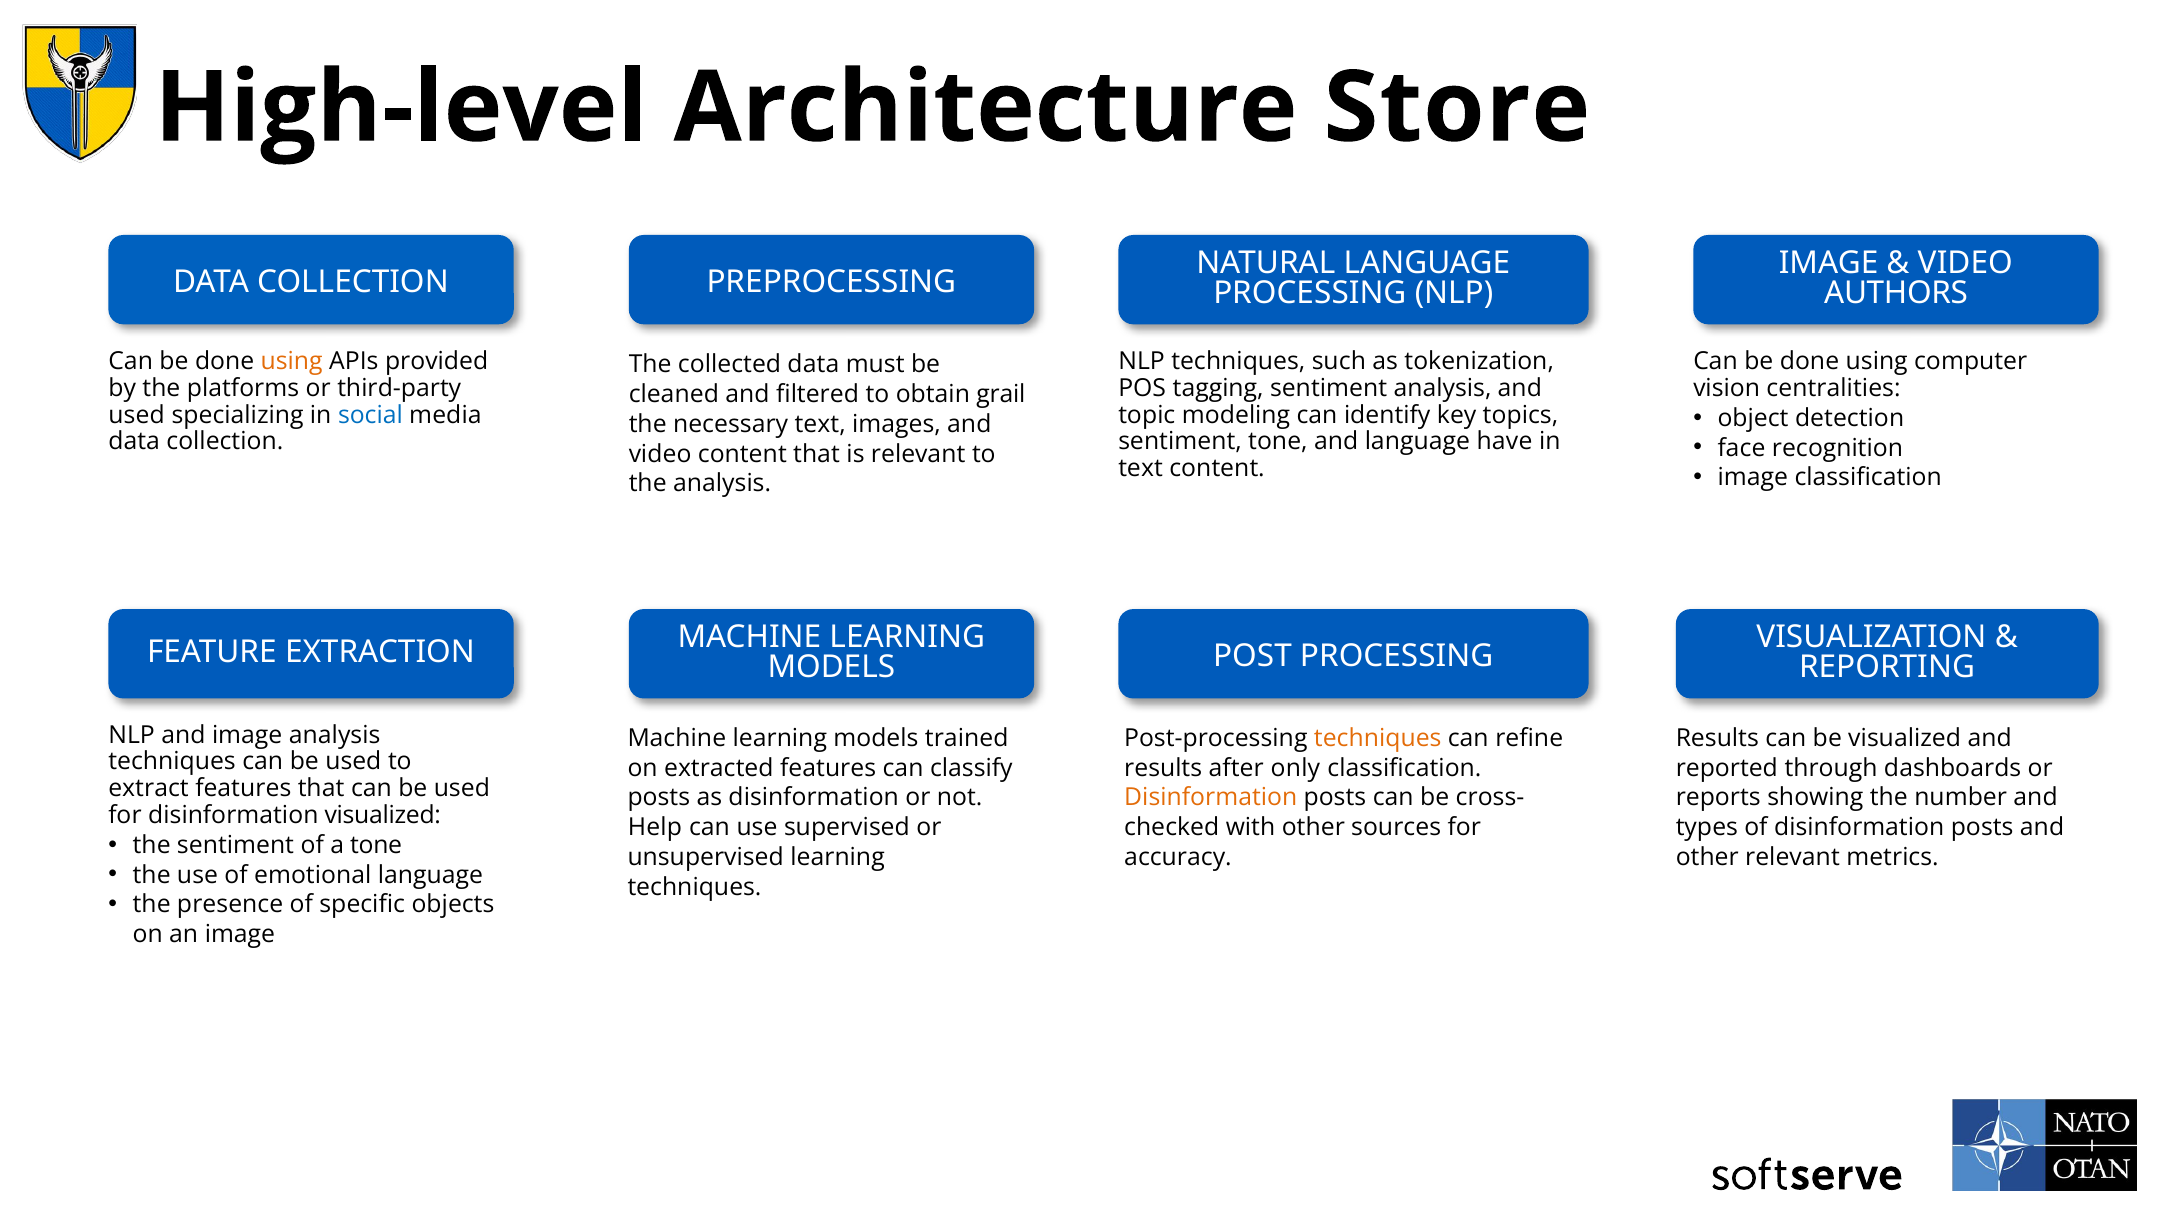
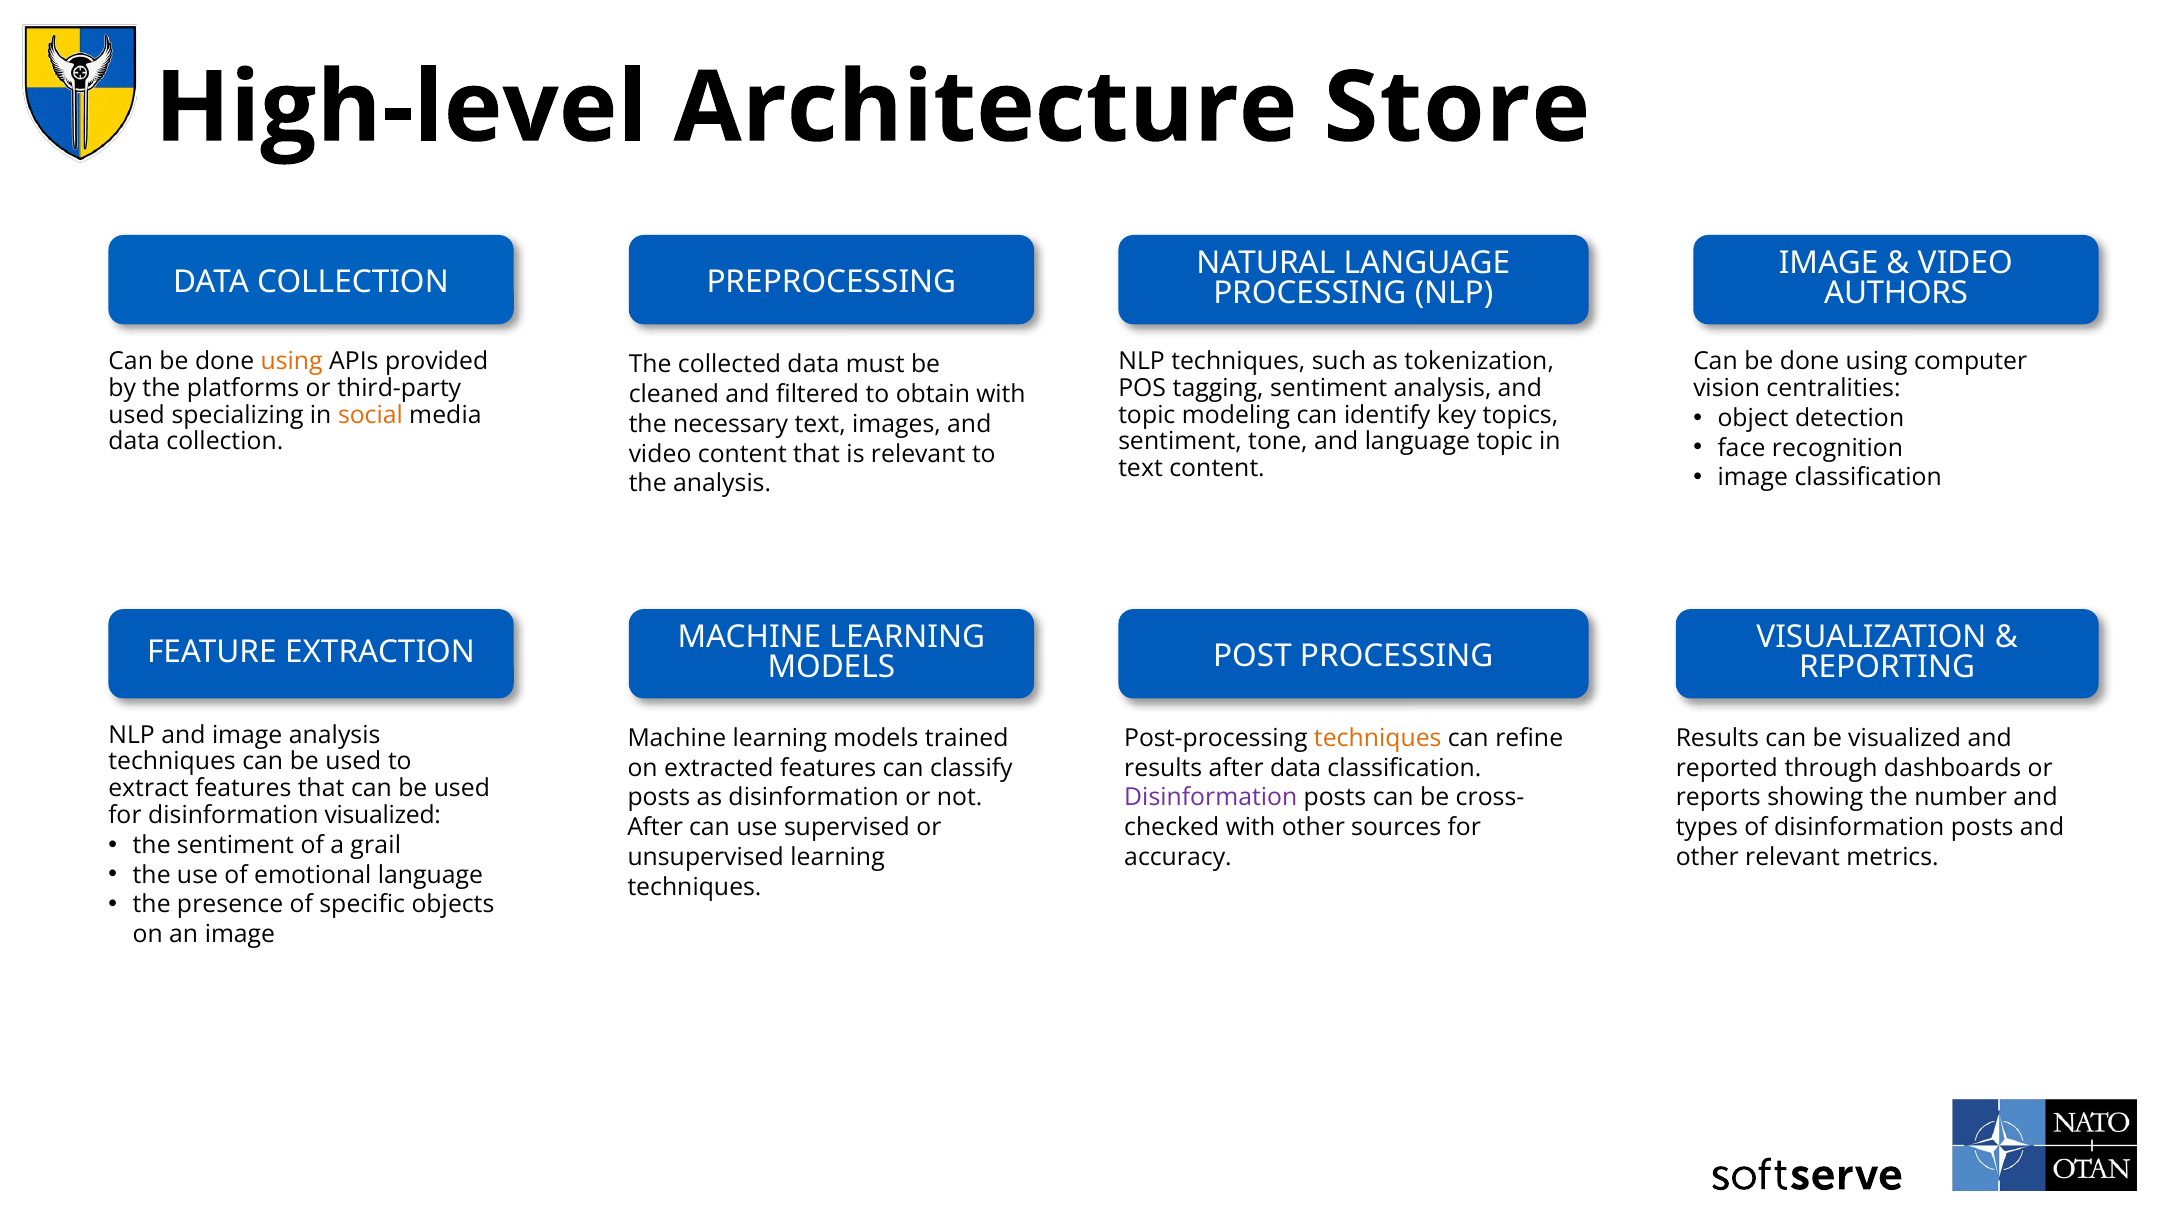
obtain grail: grail -> with (1001, 395)
social colour: blue -> orange (370, 415)
language have: have -> topic (1505, 442)
after only: only -> data (1296, 768)
Disinformation colour: orange -> purple (1211, 798)
Help: Help -> After (655, 828)
a tone: tone -> grail (376, 845)
